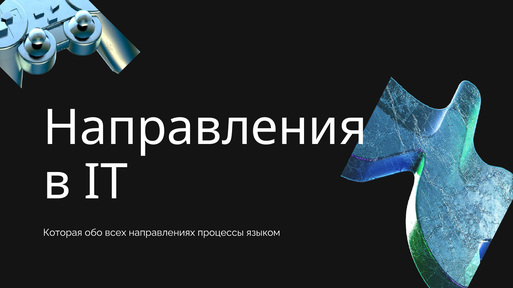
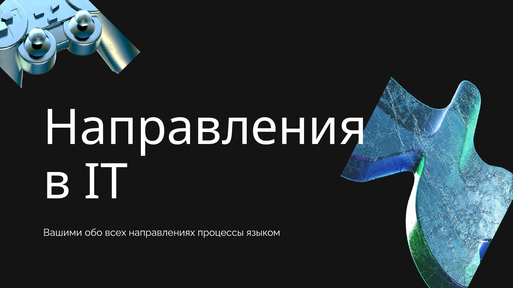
Которая: Которая -> Вашими (63, 233)
